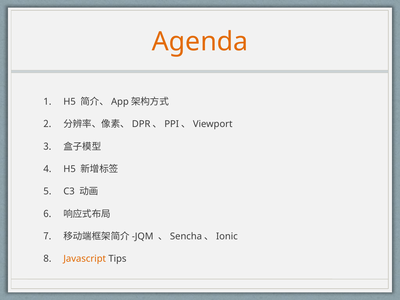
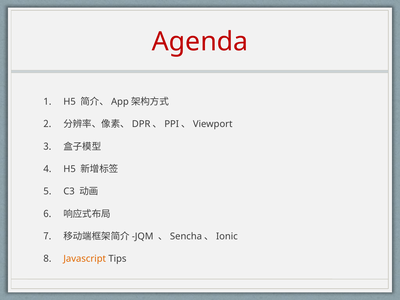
Agenda colour: orange -> red (200, 42)
